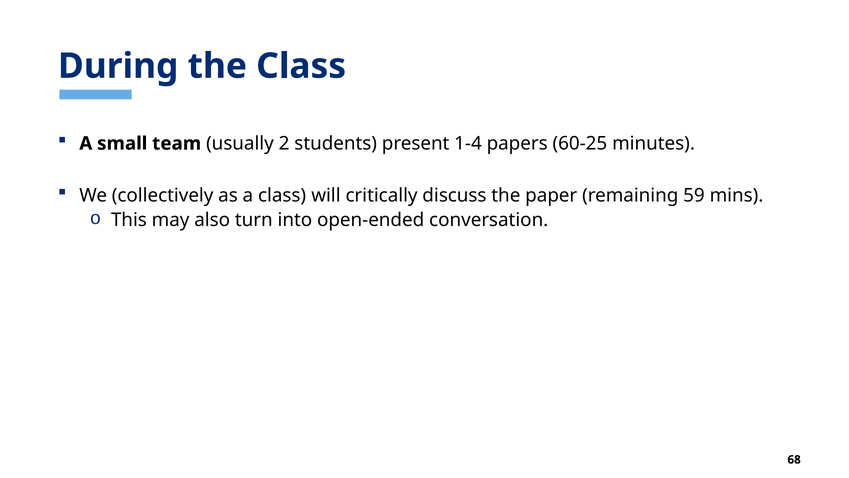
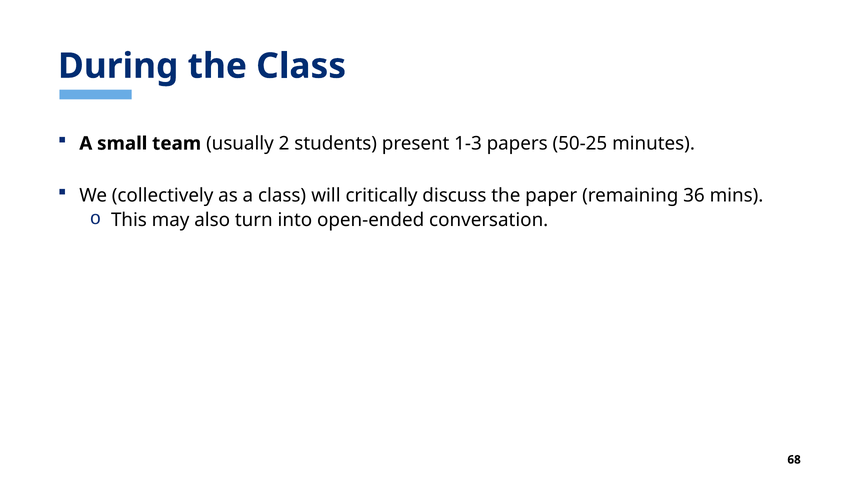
1-4: 1-4 -> 1-3 (468, 143)
60-25: 60-25 -> 50-25 (580, 143)
59: 59 -> 36 (694, 195)
